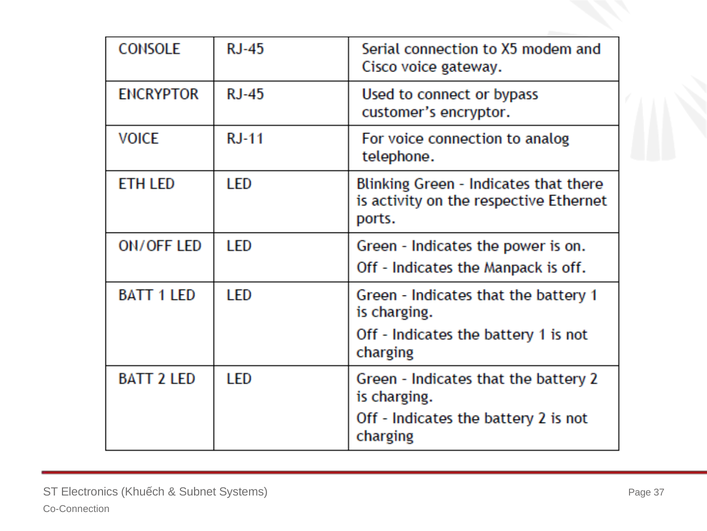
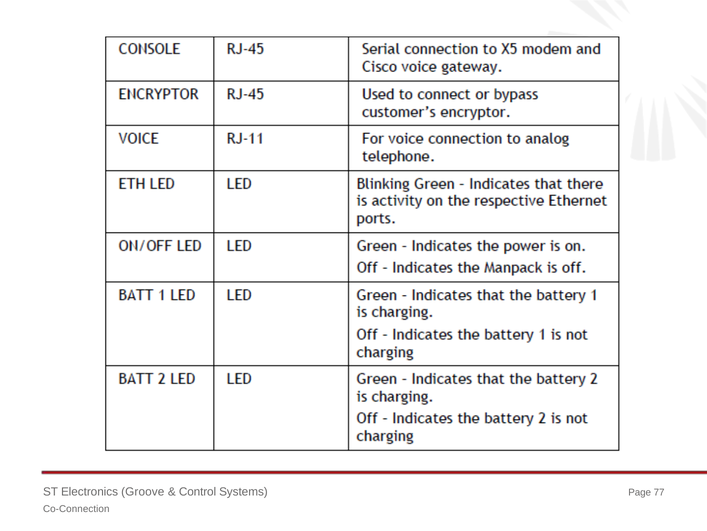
Khuếch: Khuếch -> Groove (143, 491)
Subnet: Subnet -> Control (198, 491)
37: 37 -> 77 (659, 492)
